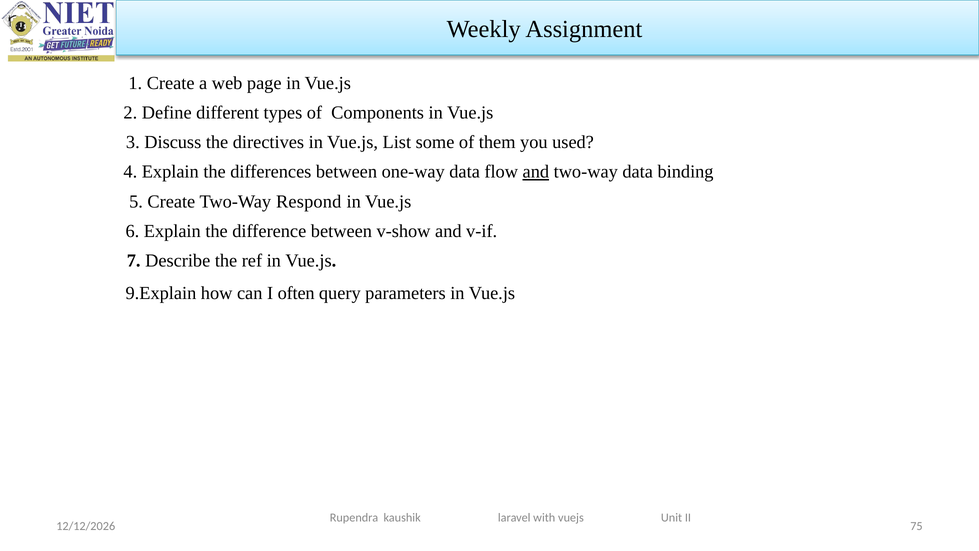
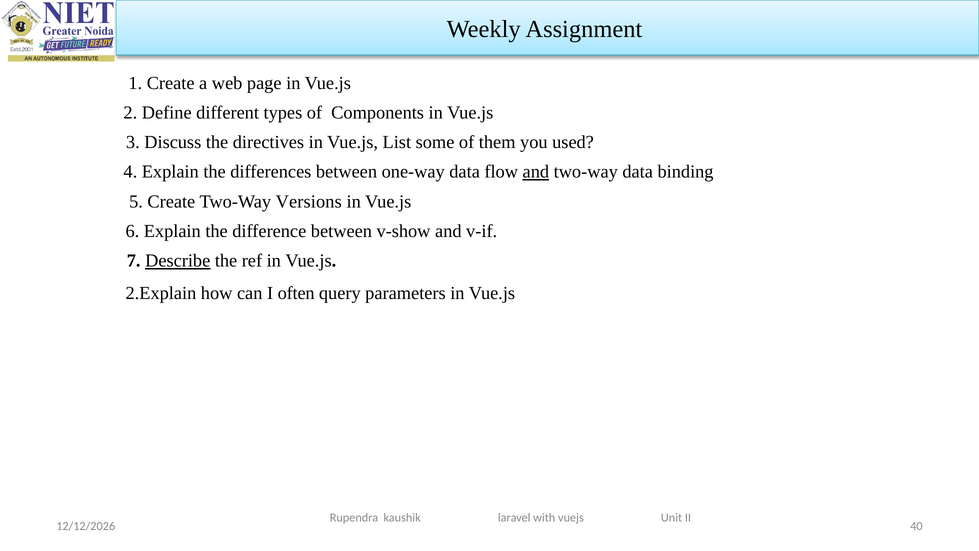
Respond: Respond -> Versions (309, 201)
Describe underline: none -> present (178, 261)
9.Explain: 9.Explain -> 2.Explain (161, 293)
75: 75 -> 40 (916, 526)
